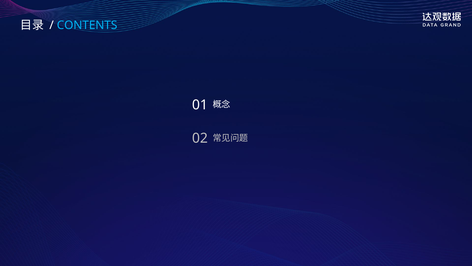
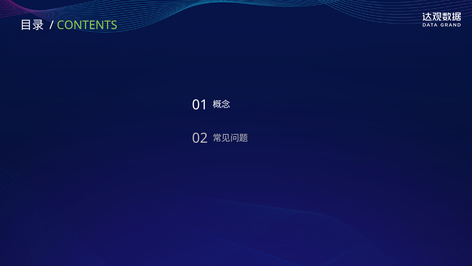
CONTENTS colour: light blue -> light green (87, 25)
